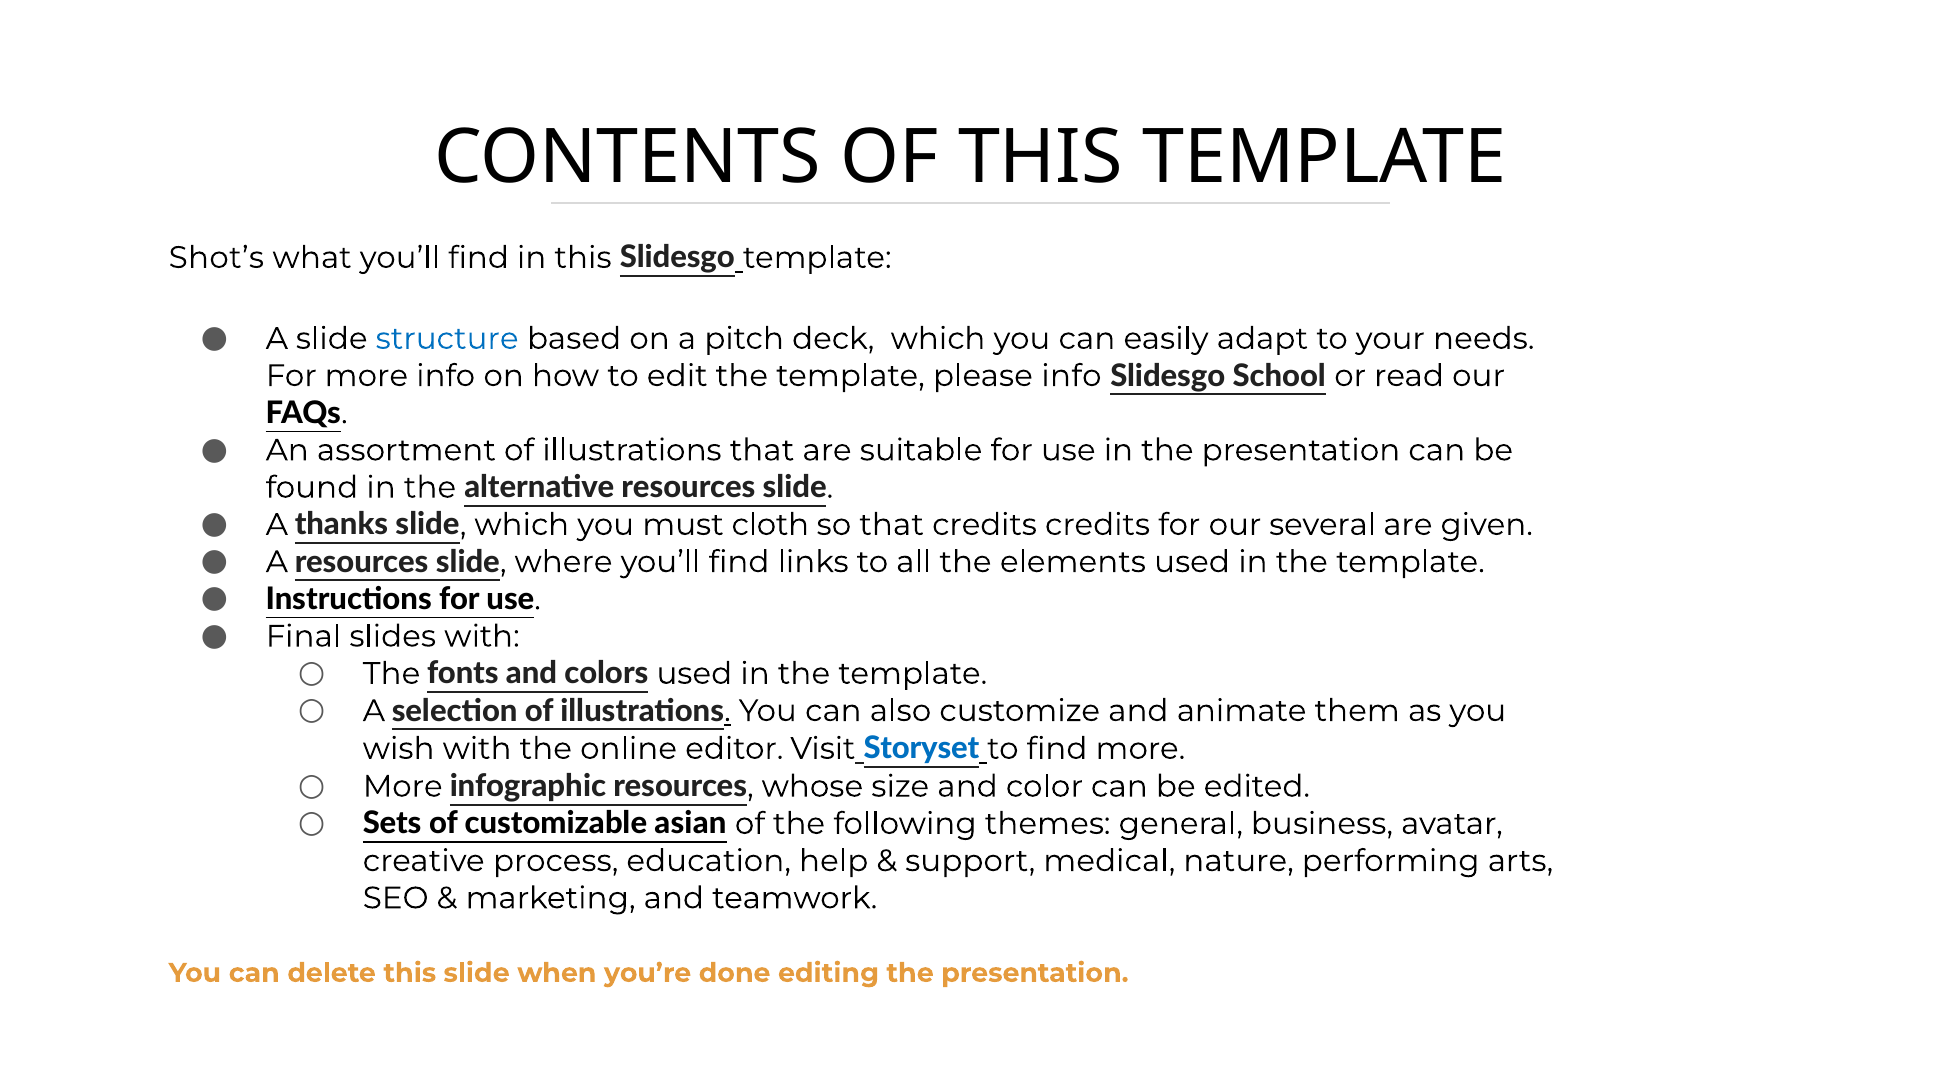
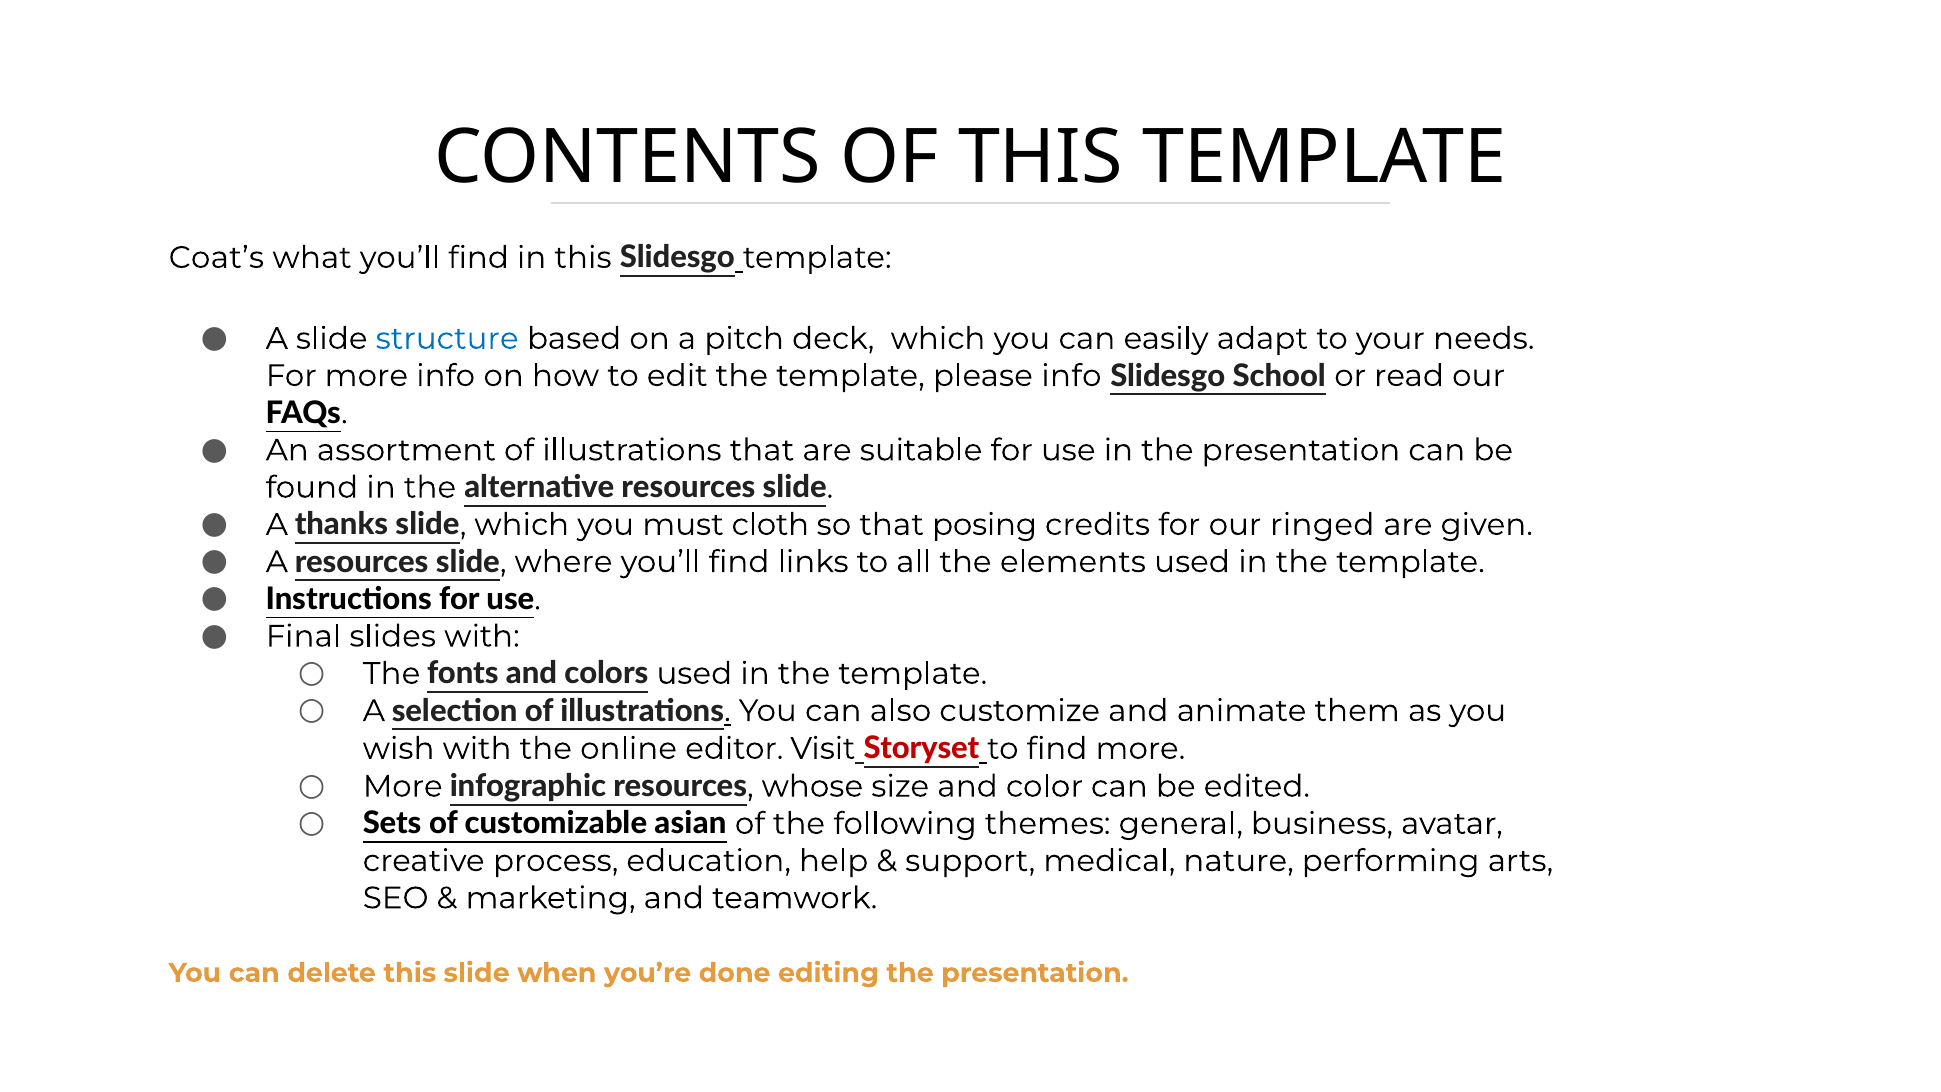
Shot’s: Shot’s -> Coat’s (216, 258)
that credits: credits -> posing (985, 525)
several: several -> ringed (1322, 525)
Storyset colour: blue -> red (921, 749)
